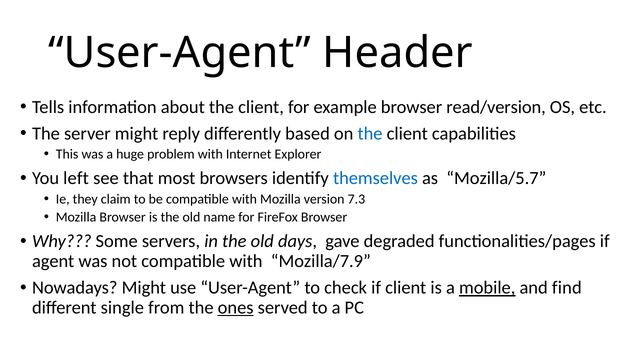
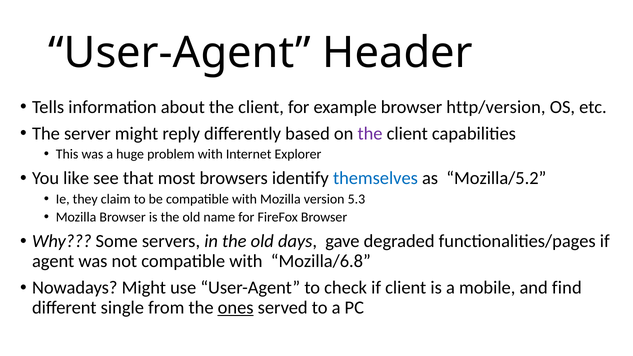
read/version: read/version -> http/version (496, 107)
the colour: blue -> purple (370, 134)
left: left -> like (76, 178)
Mozilla/5.7: Mozilla/5.7 -> Mozilla/5.2 (496, 178)
7.3: 7.3 -> 5.3 (356, 199)
Mozilla/7.9: Mozilla/7.9 -> Mozilla/6.8 (321, 261)
mobile underline: present -> none (487, 288)
